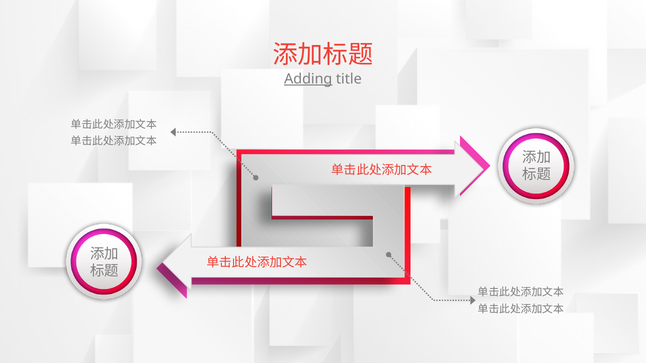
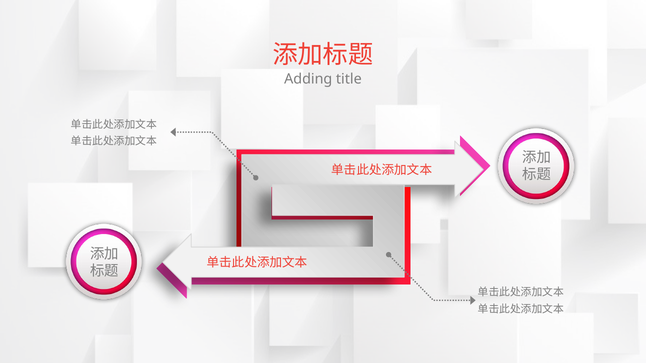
Adding underline: present -> none (308, 79)
